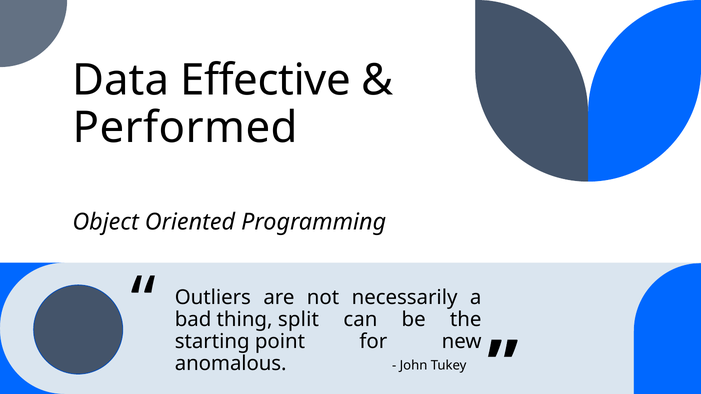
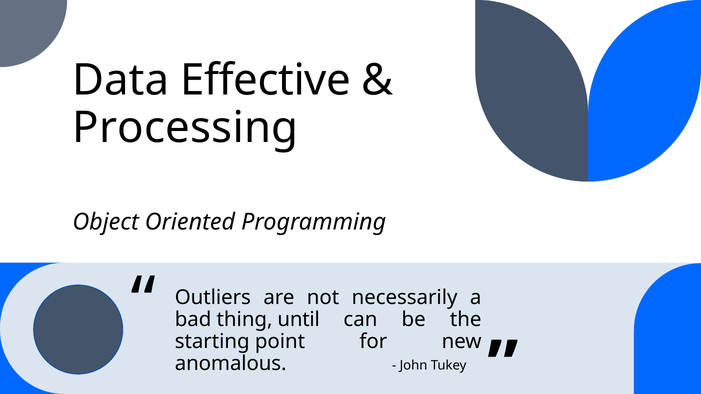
Performed: Performed -> Processing (185, 128)
split: split -> until (299, 320)
